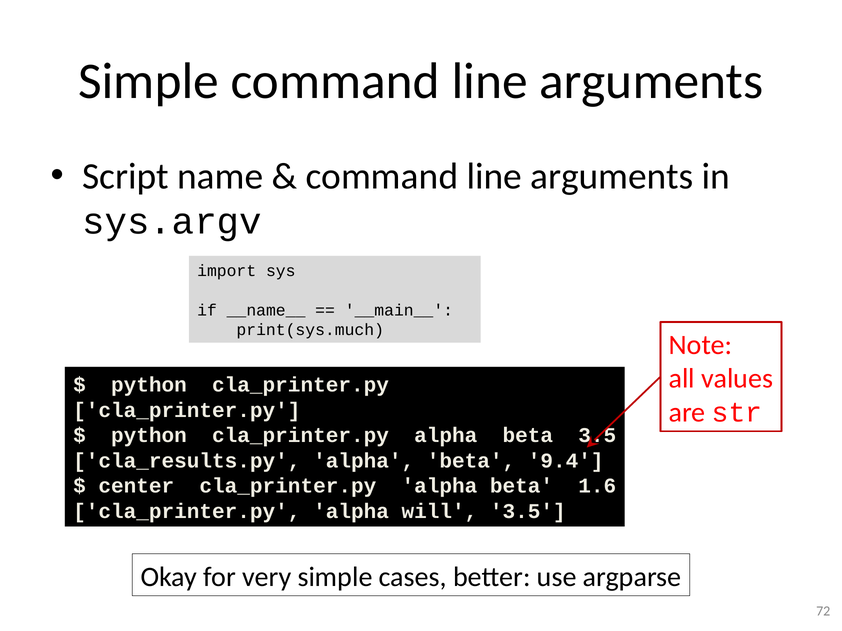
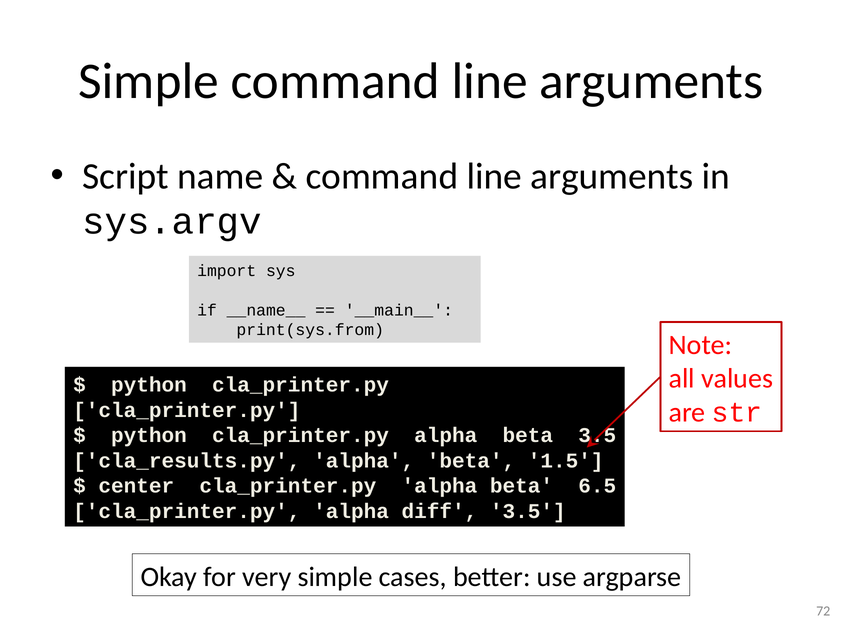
print(sys.much: print(sys.much -> print(sys.from (310, 330)
9.4: 9.4 -> 1.5 (566, 461)
1.6: 1.6 -> 6.5 (597, 486)
will: will -> diff (439, 512)
